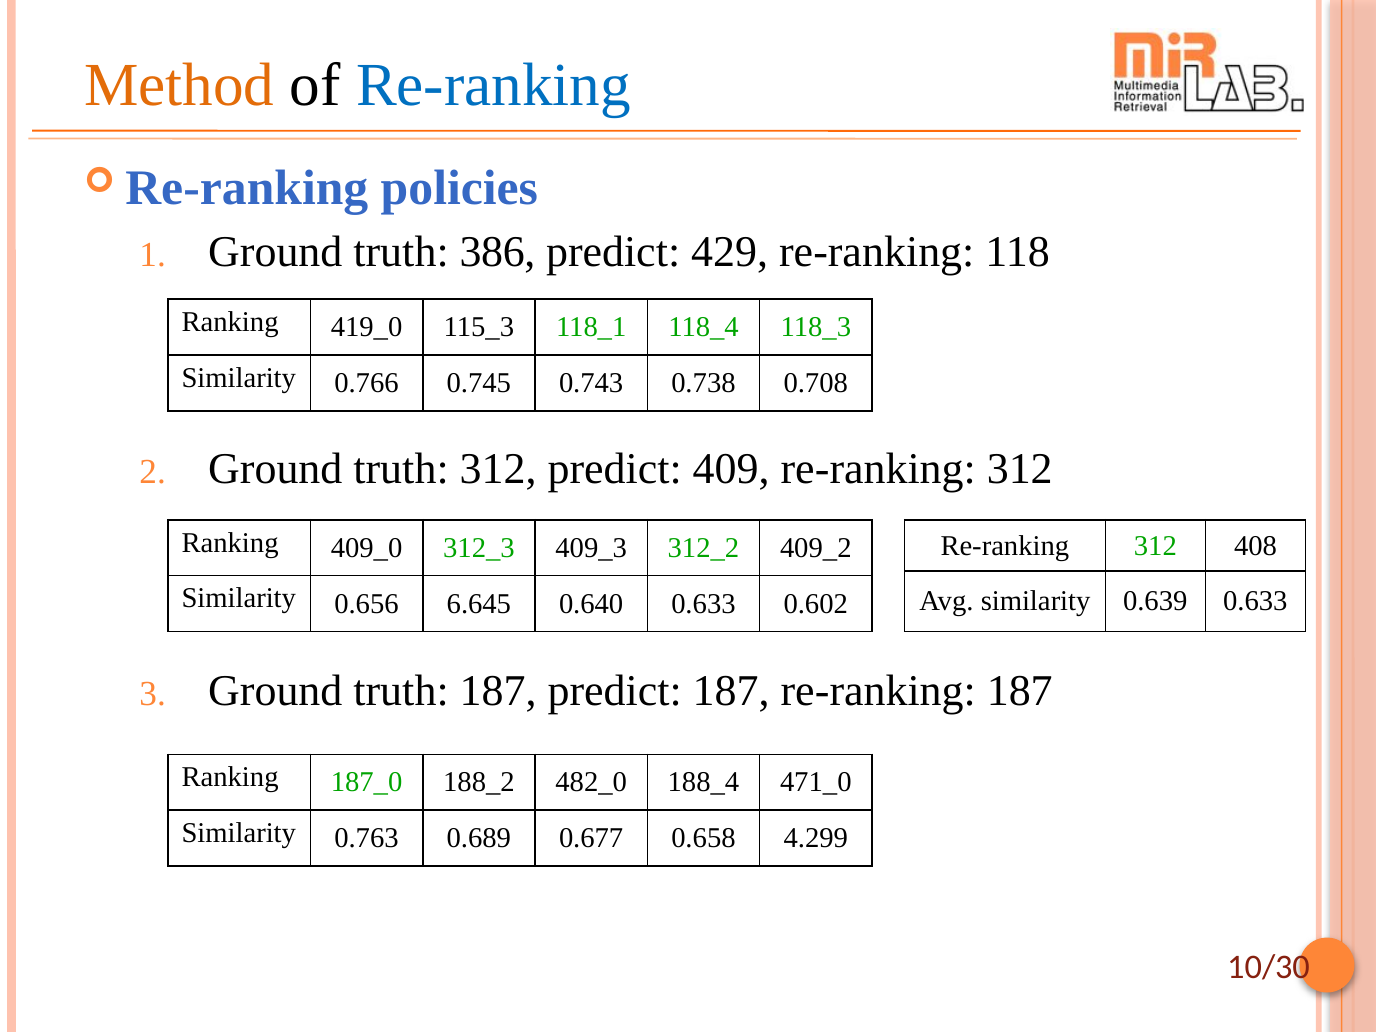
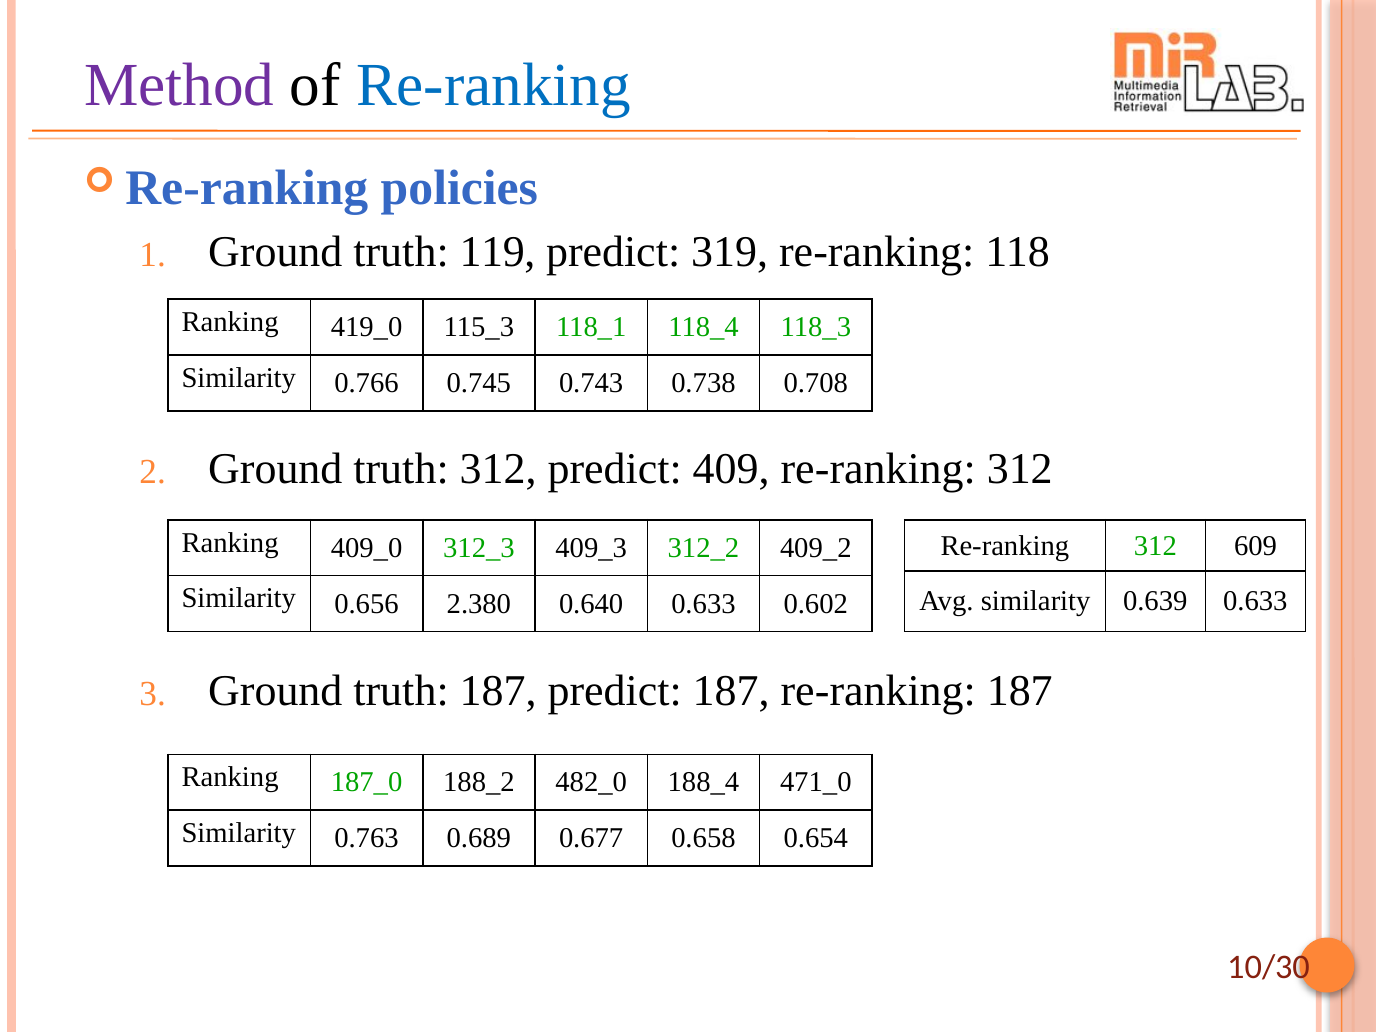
Method colour: orange -> purple (179, 85)
386: 386 -> 119 (498, 252)
429: 429 -> 319 (730, 252)
408: 408 -> 609 (1255, 546)
6.645: 6.645 -> 2.380 (479, 604)
4.299: 4.299 -> 0.654 (816, 838)
